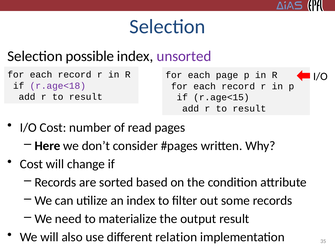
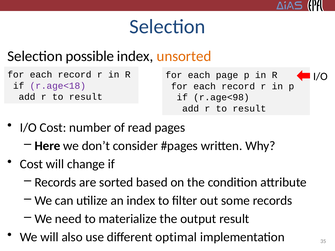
unsorted colour: purple -> orange (184, 56)
r.age<15: r.age<15 -> r.age<98 (221, 97)
relation: relation -> optimal (176, 237)
